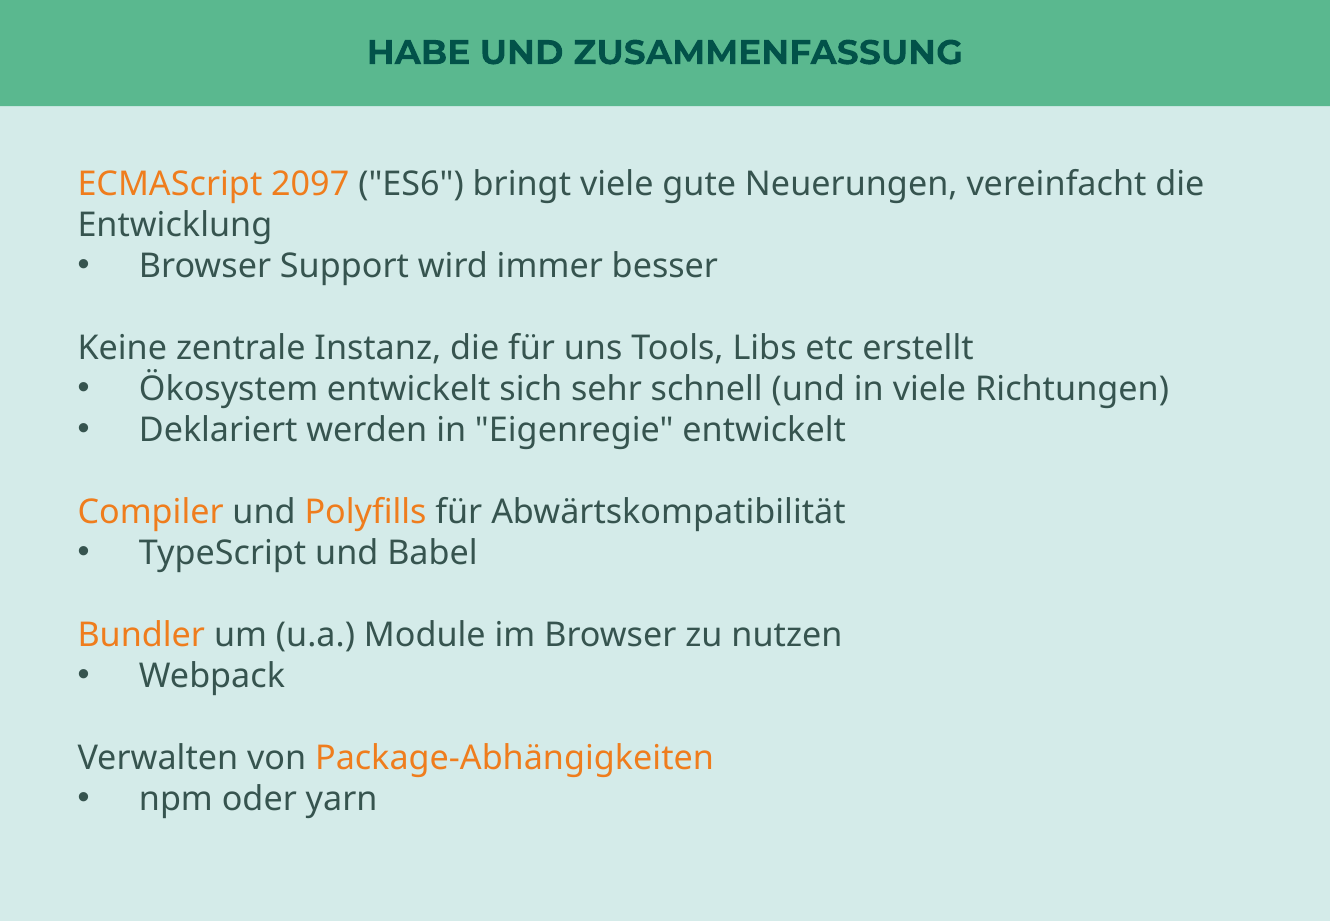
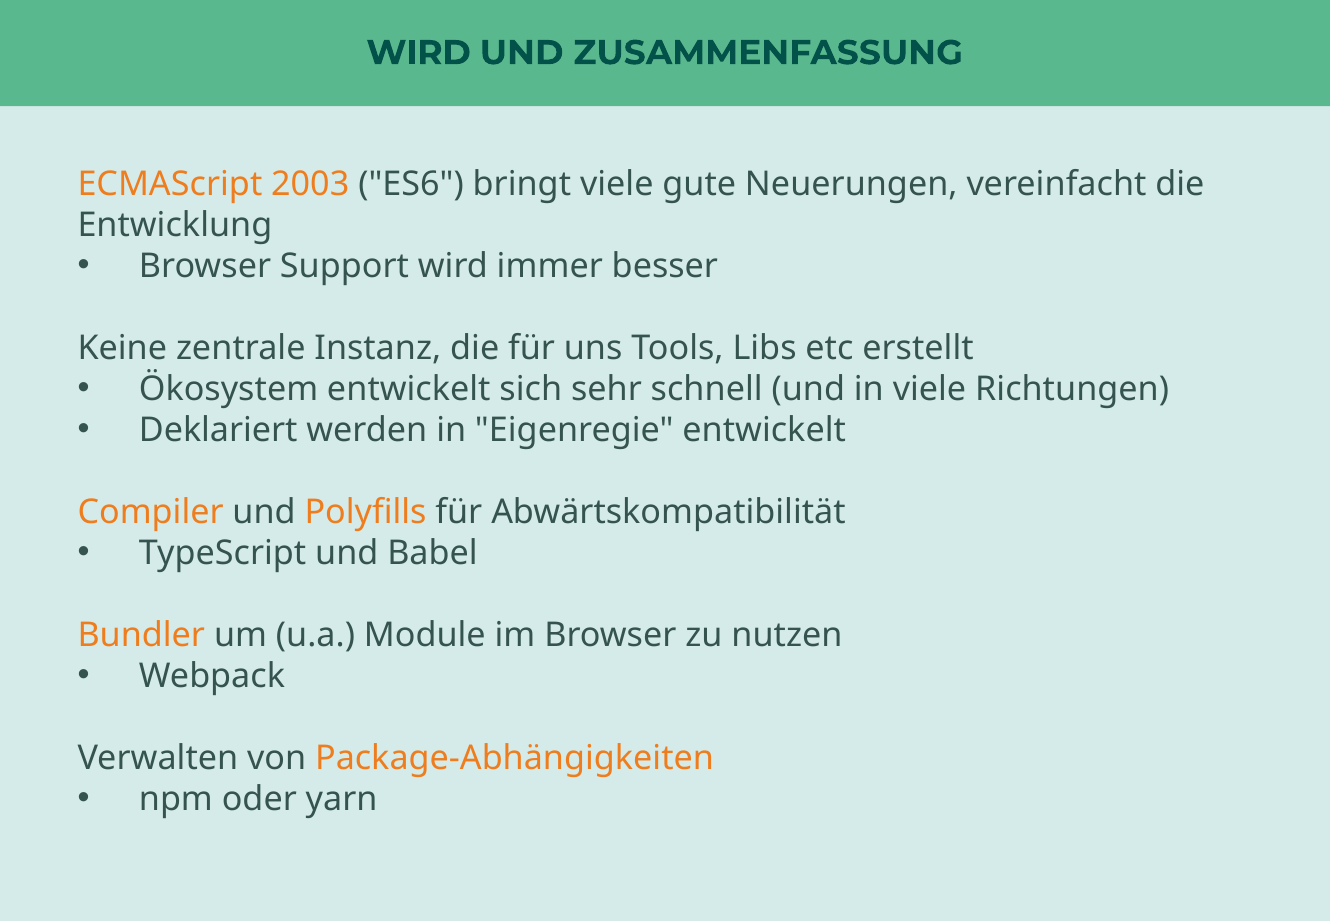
HABE: HABE -> WIRD (419, 53)
2097: 2097 -> 2003 (310, 185)
